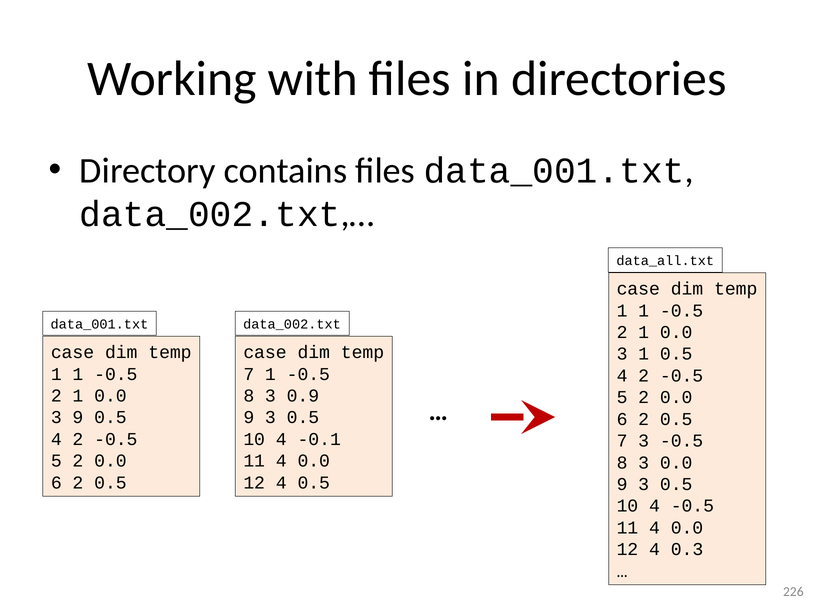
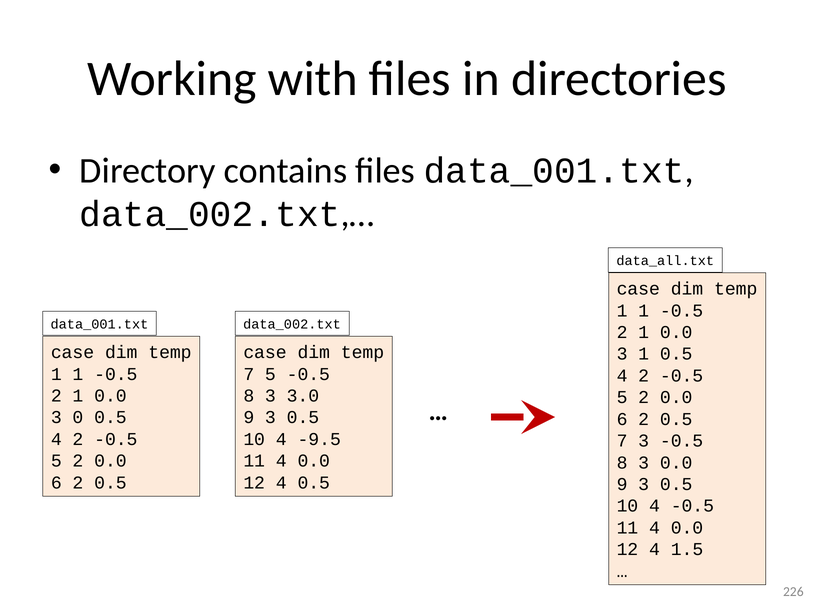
7 1: 1 -> 5 (270, 374)
0.9: 0.9 -> 3.0 (303, 396)
3 9: 9 -> 0 (78, 418)
-0.1: -0.1 -> -9.5 (319, 439)
0.3: 0.3 -> 1.5 (687, 550)
